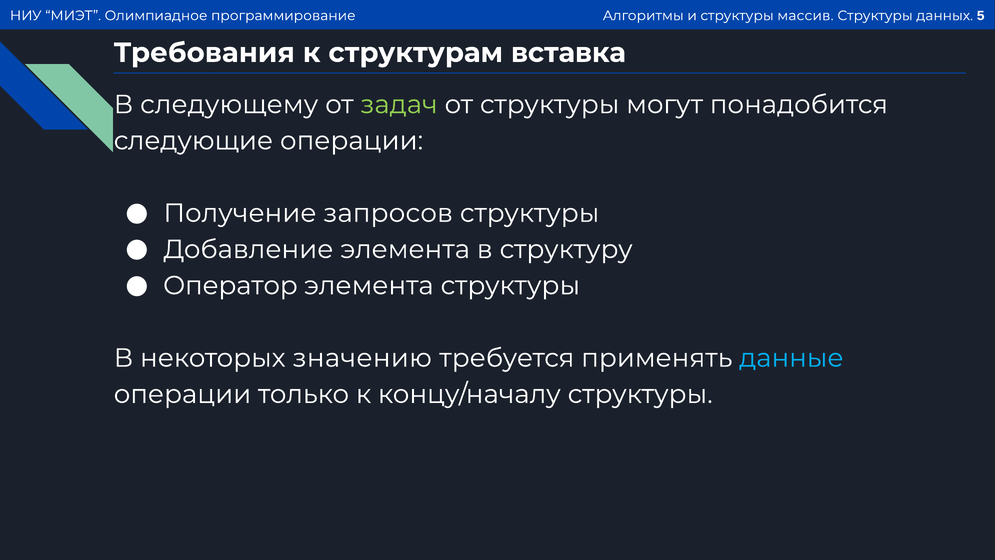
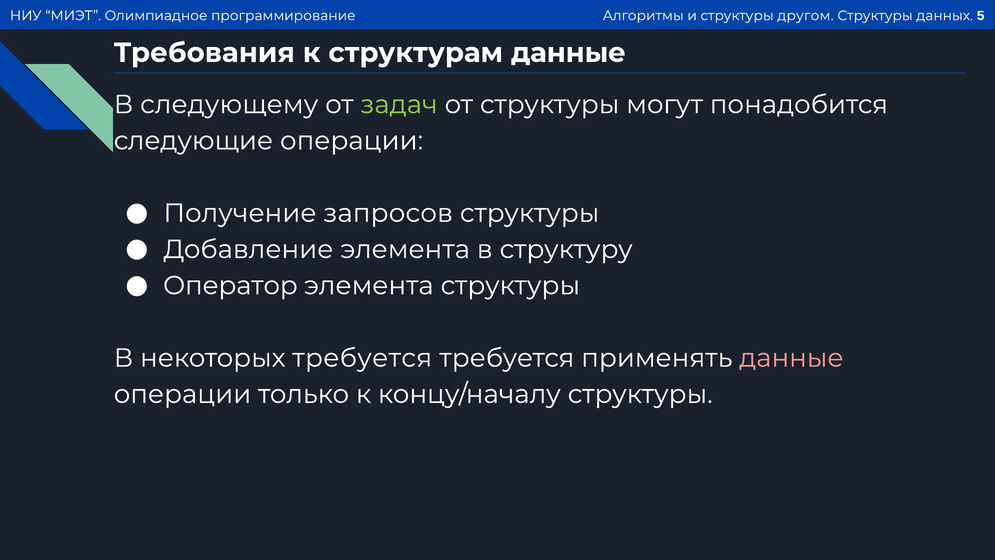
массив: массив -> другом (805, 16)
структурам вставка: вставка -> данные (568, 53)
некоторых значению: значению -> требуется (362, 358)
данные colour: light blue -> pink (791, 358)
